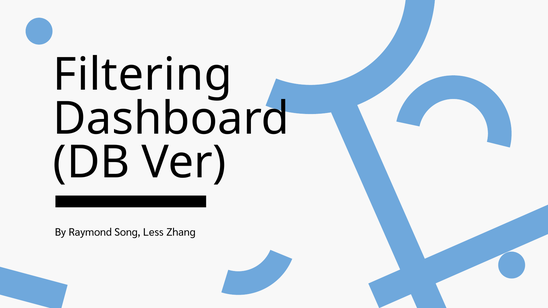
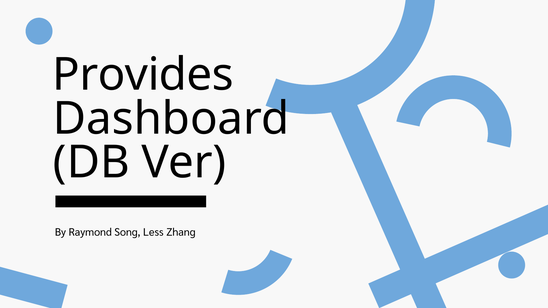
Filtering: Filtering -> Provides (143, 75)
